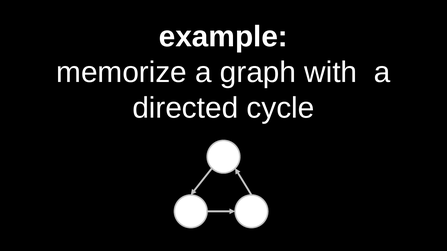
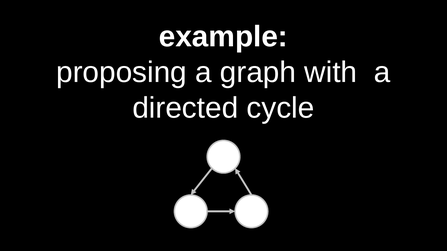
memorize: memorize -> proposing (122, 73)
